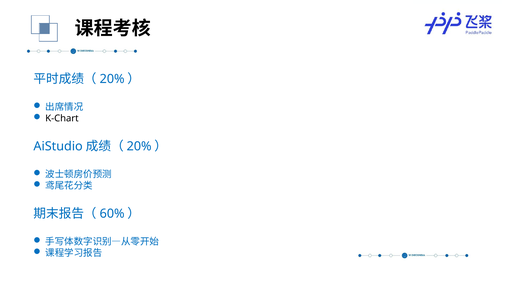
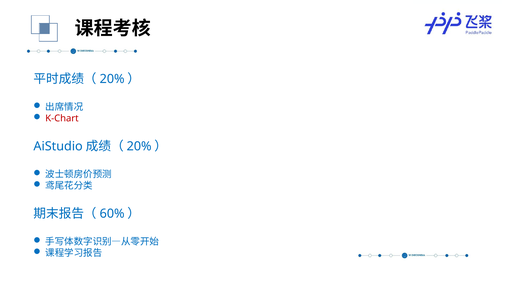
K-Chart colour: black -> red (62, 119)
